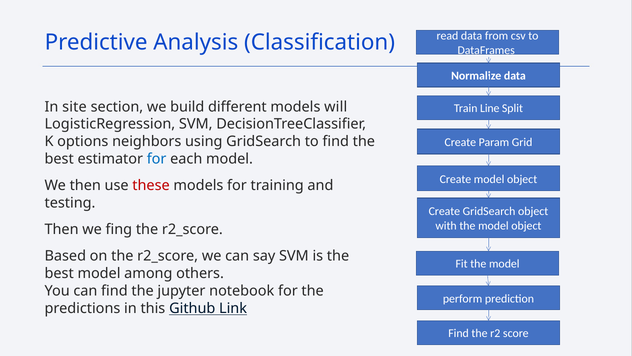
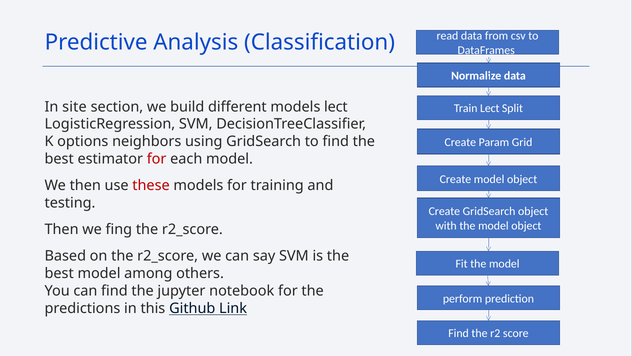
models will: will -> lect (336, 107)
Train Line: Line -> Lect (490, 108)
for colour: blue -> red (157, 159)
